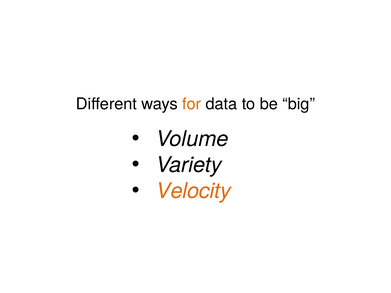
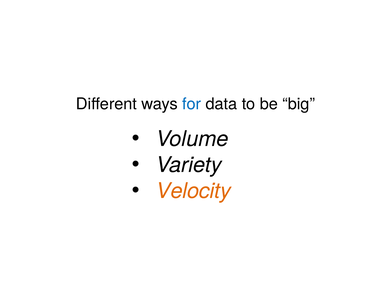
for colour: orange -> blue (192, 104)
